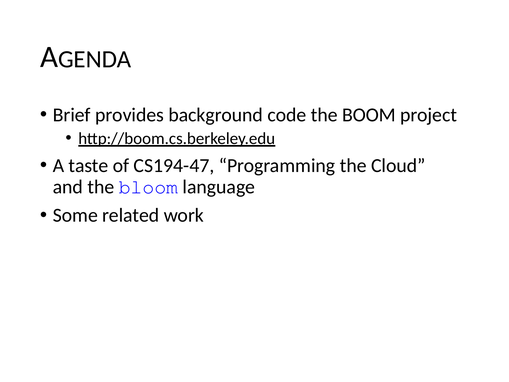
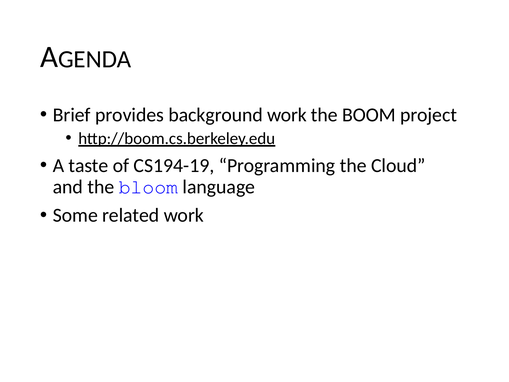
background code: code -> work (287, 115)
CS194-47: CS194-47 -> CS194-19 (174, 165)
